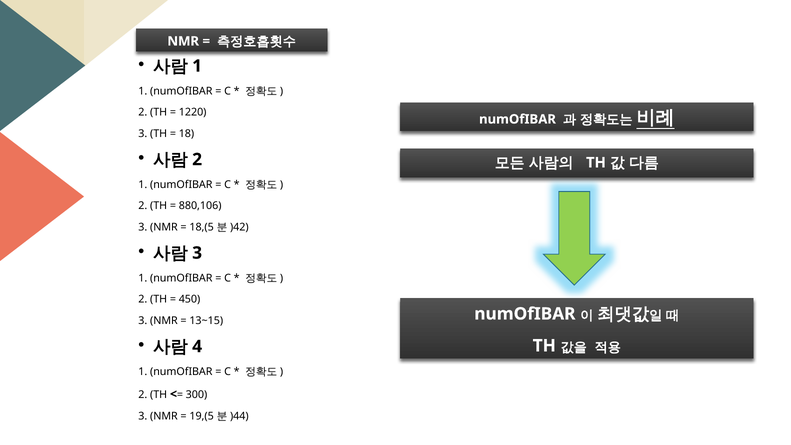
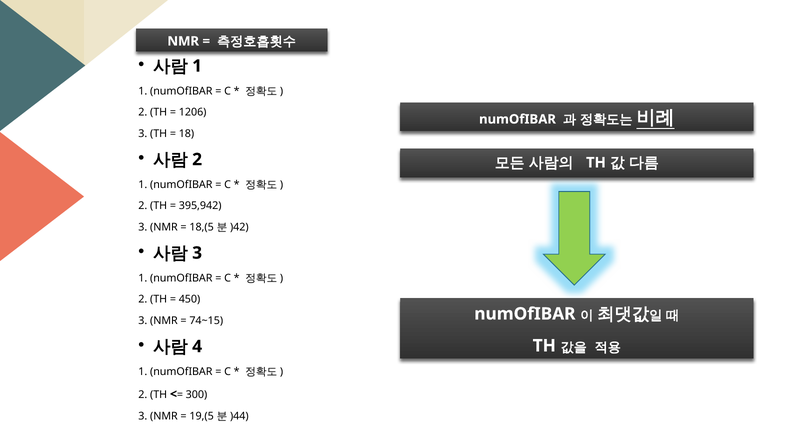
1220: 1220 -> 1206 (193, 112)
880,106: 880,106 -> 395,942 (200, 206)
13~15: 13~15 -> 74~15 (206, 321)
